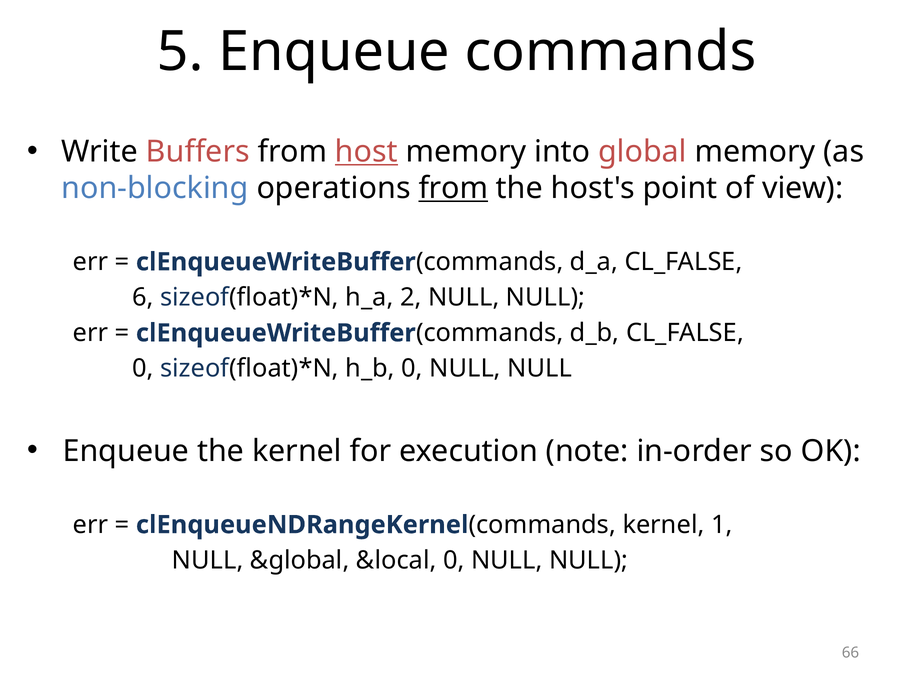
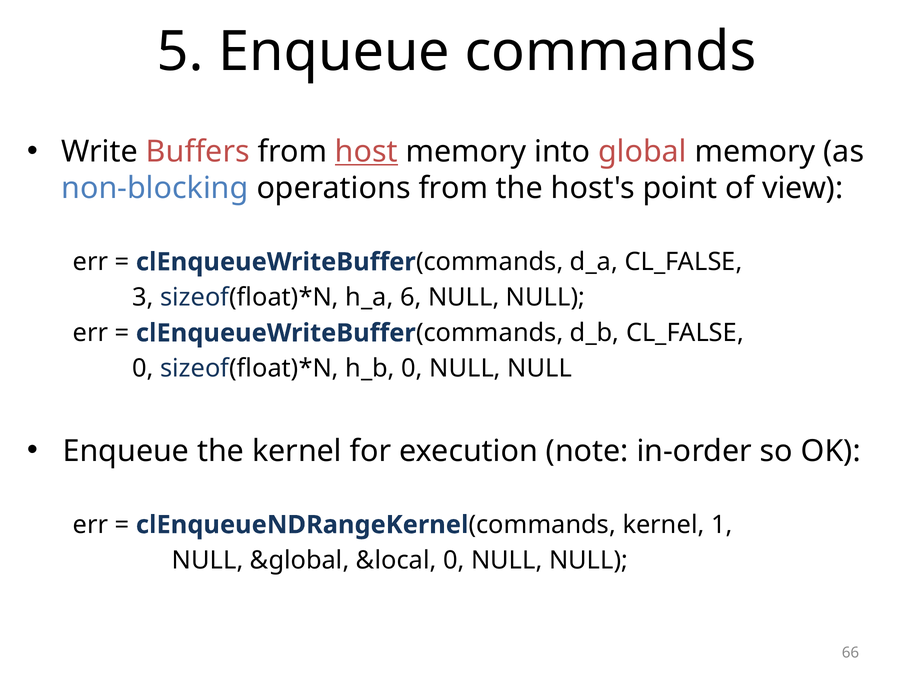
from underline: present -> none (453, 188)
6: 6 -> 3 (143, 298)
2: 2 -> 6 (411, 298)
